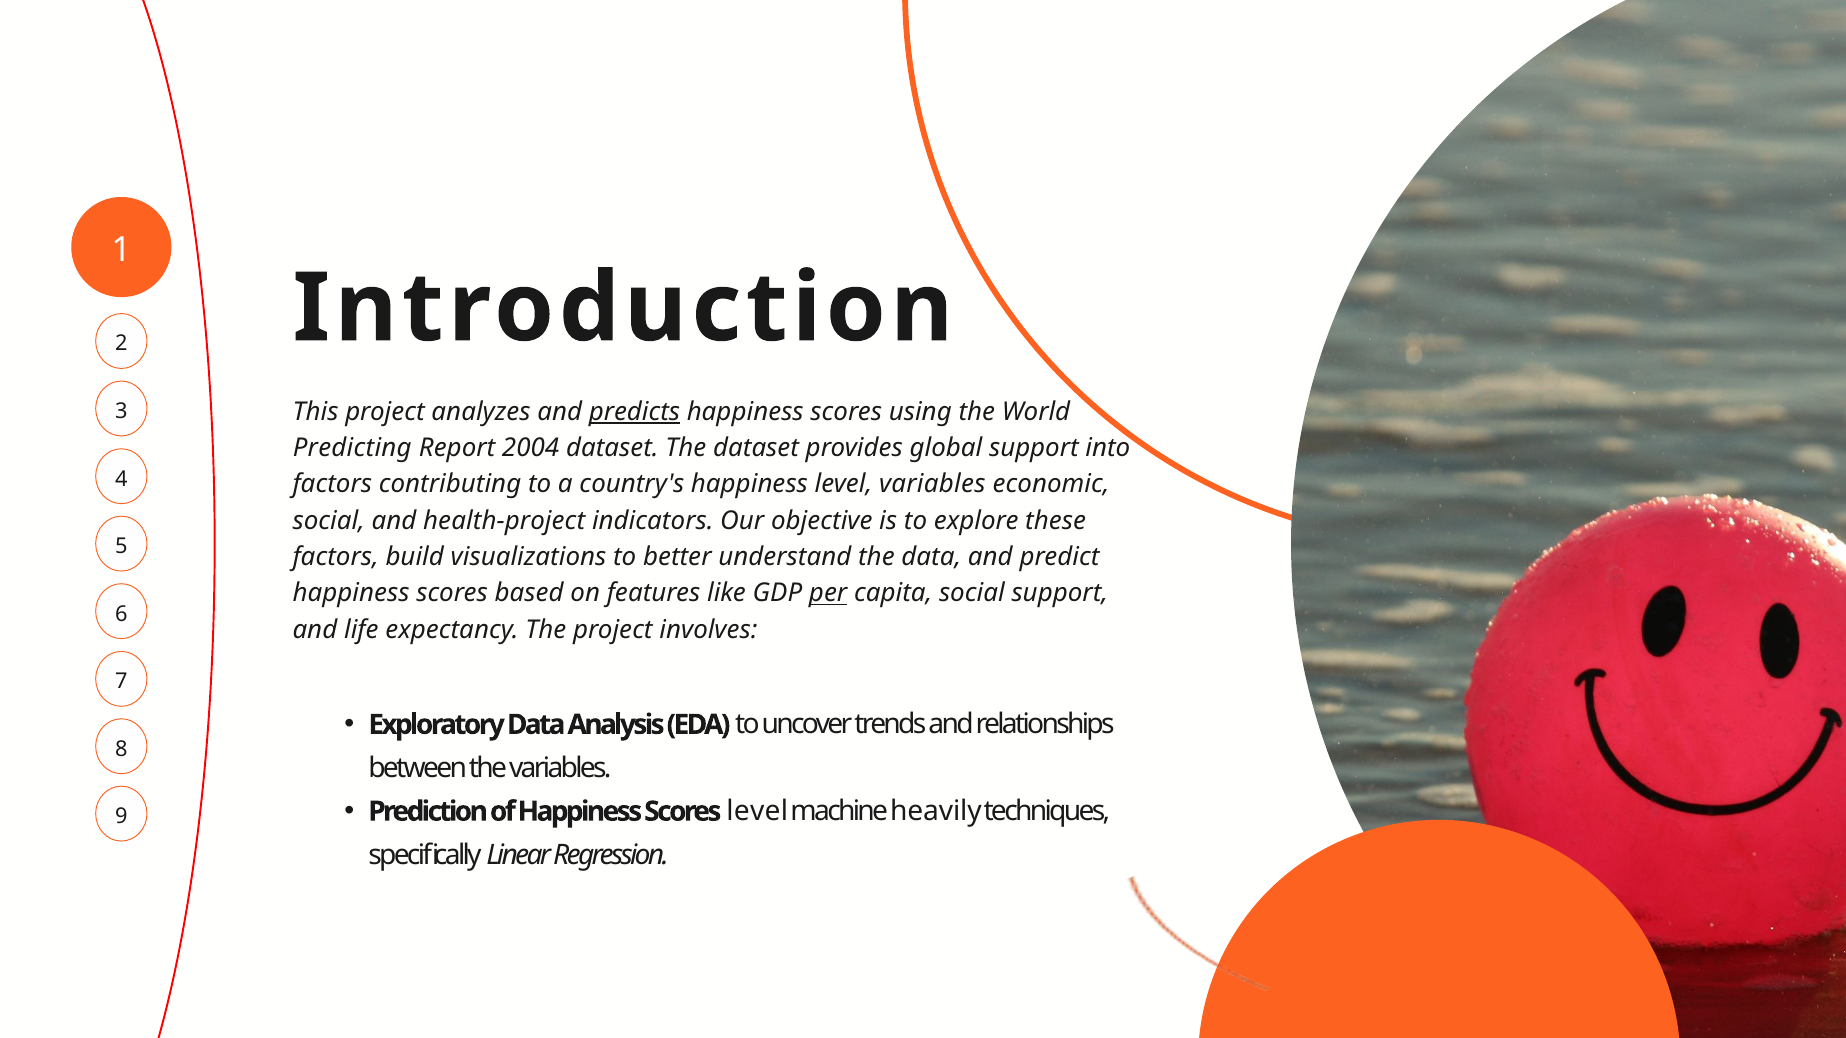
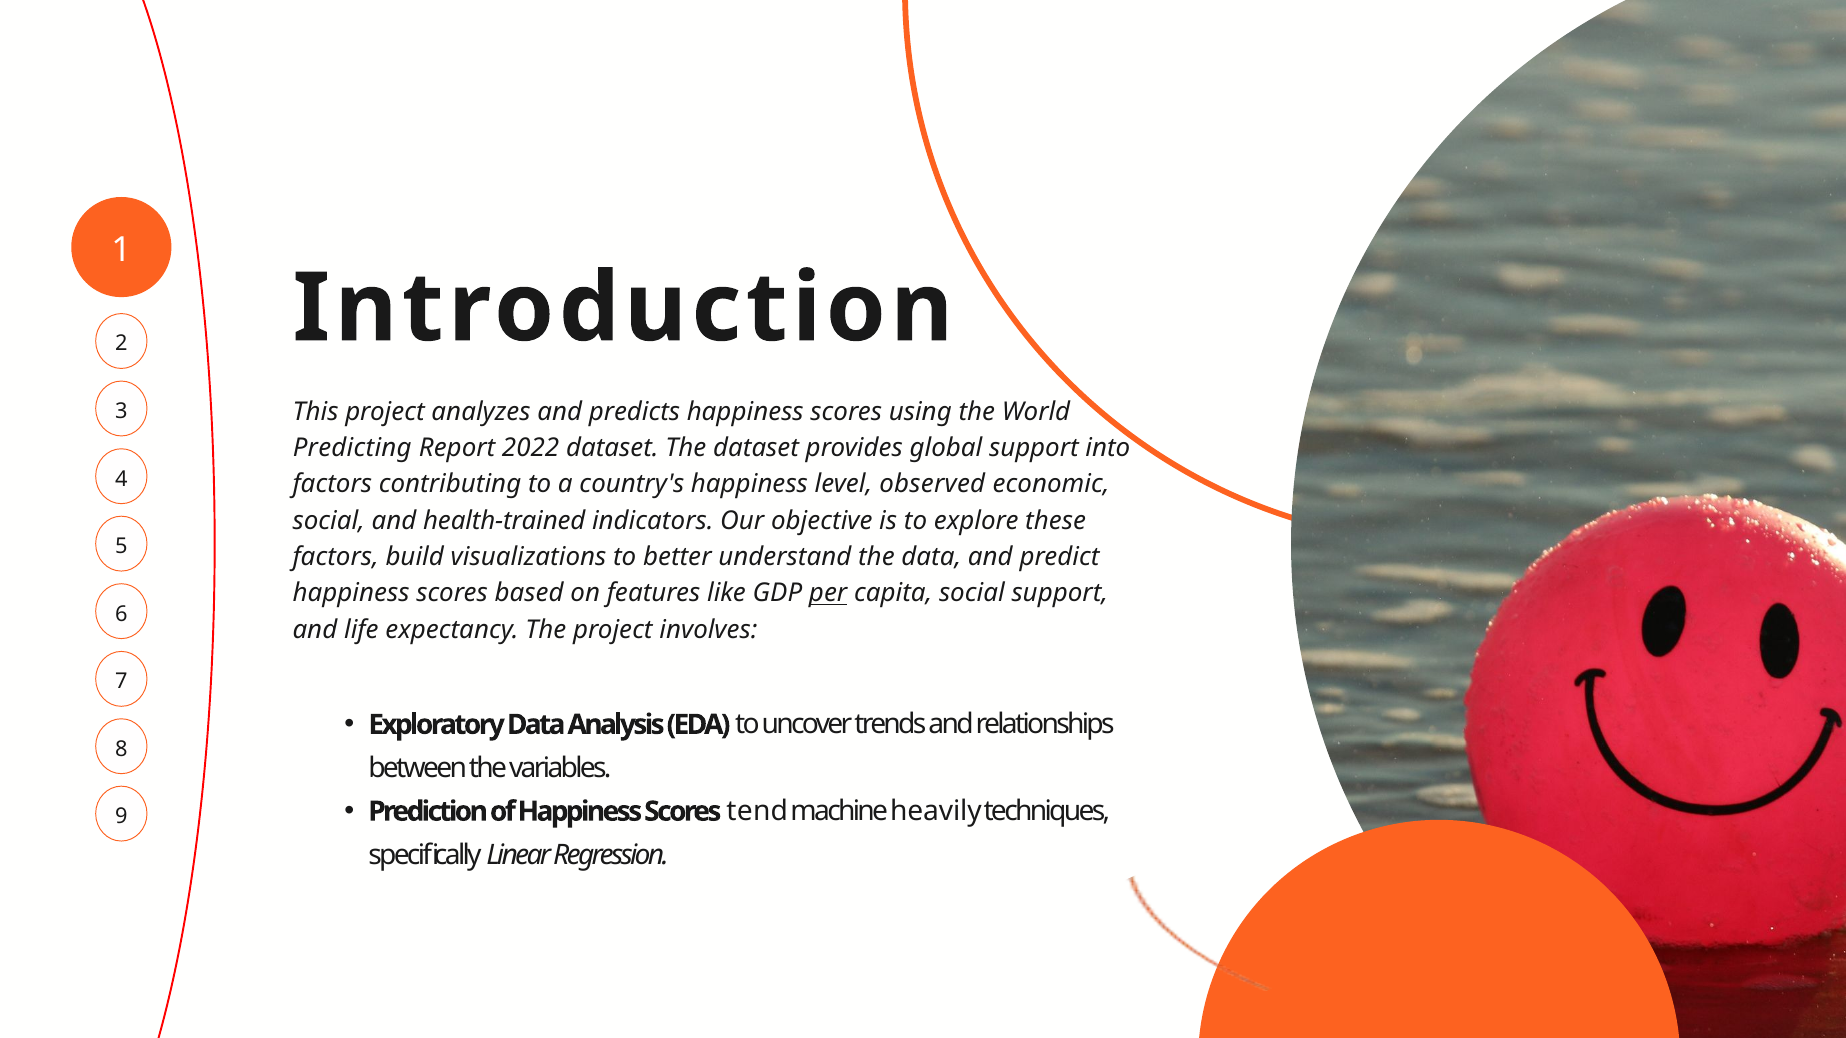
predicts underline: present -> none (634, 412)
2004: 2004 -> 2022 (531, 448)
level variables: variables -> observed (932, 484)
health-project: health-project -> health-trained (504, 521)
Scores level: level -> tend (757, 812)
